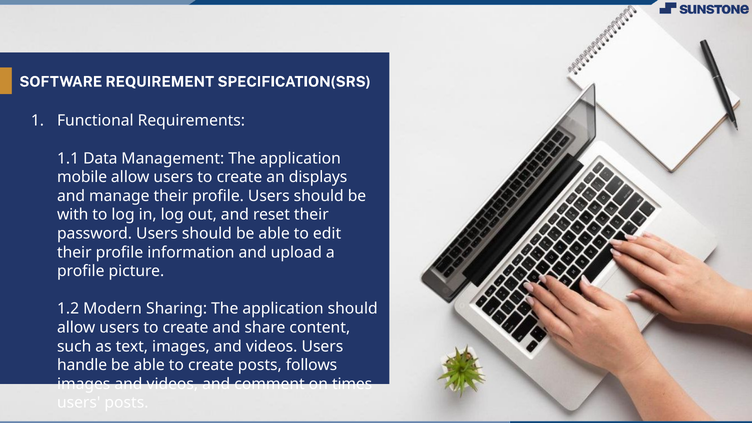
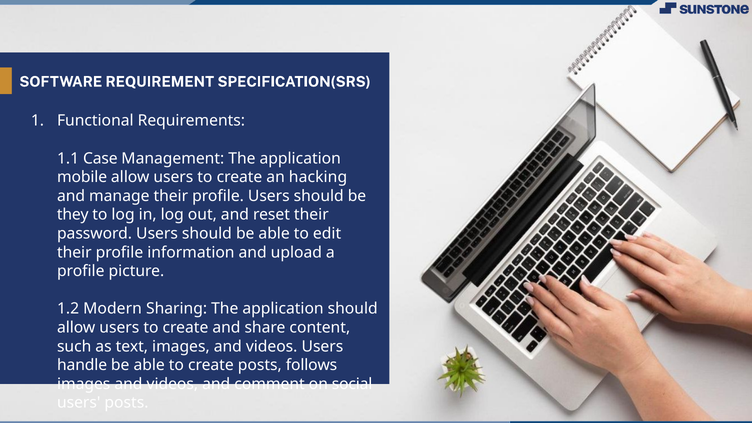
Data: Data -> Case (100, 158)
displays: displays -> hacking (318, 177)
with: with -> they (73, 215)
times: times -> social (352, 384)
